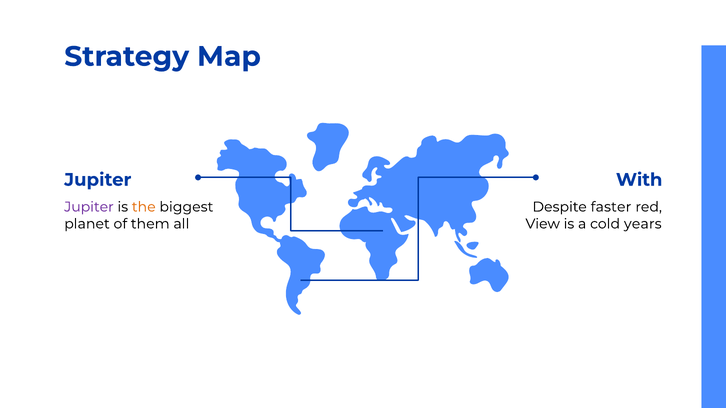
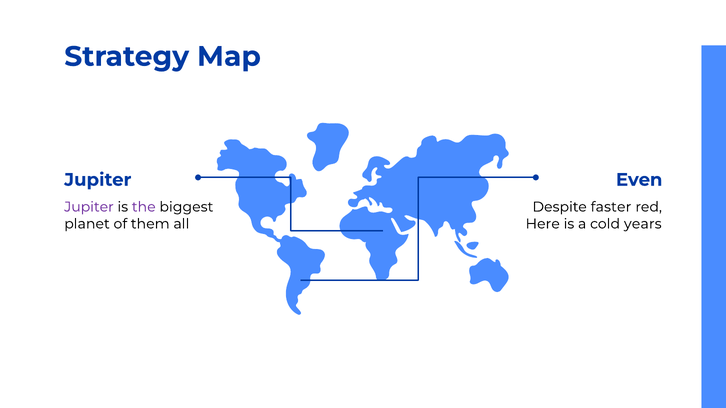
With: With -> Even (639, 180)
the colour: orange -> purple (144, 207)
View: View -> Here (543, 224)
